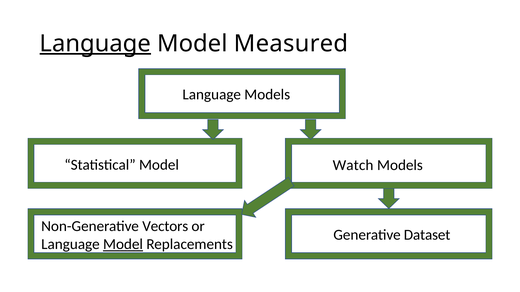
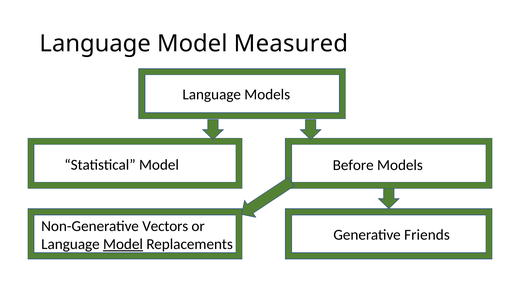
Language underline: present -> none (95, 44)
Watch: Watch -> Before (353, 166)
Dataset: Dataset -> Friends (427, 235)
